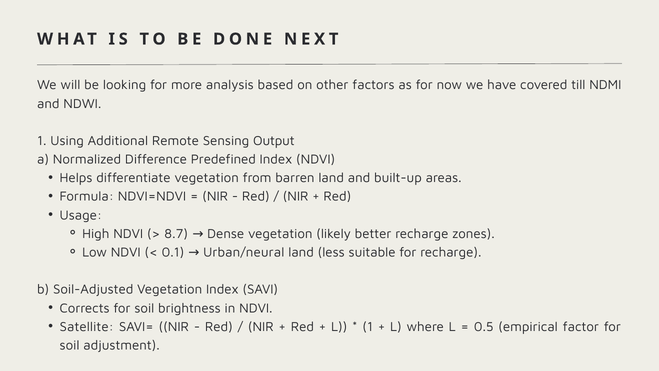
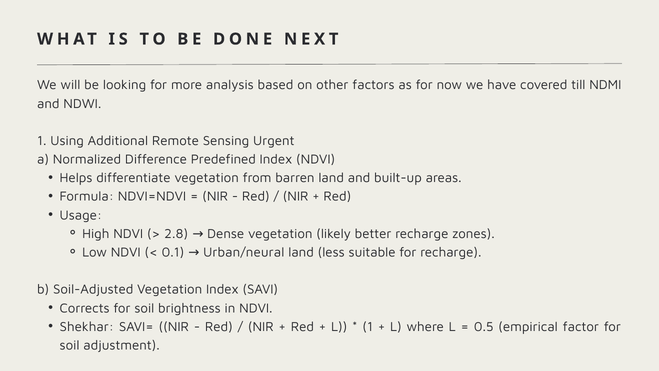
Output: Output -> Urgent (274, 141)
8.7: 8.7 -> 2.8 (176, 234)
Satellite: Satellite -> Shekhar (87, 326)
